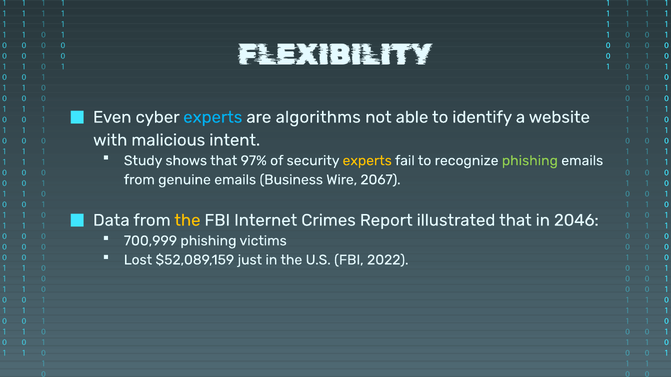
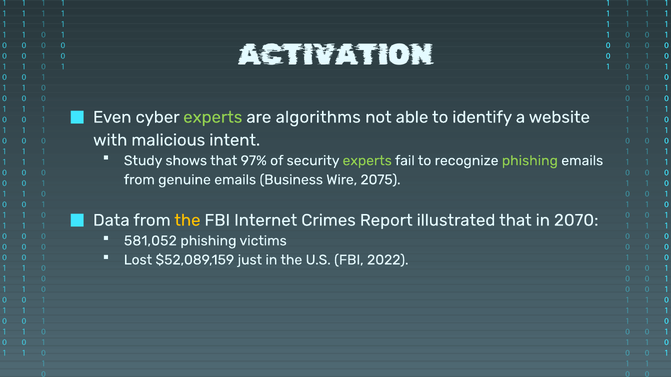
FLEXIBILITY: FLEXIBILITY -> ACTIVATION (335, 55)
experts colour: light blue -> light green (213, 117)
experts colour: yellow -> light green (367, 161)
2067: 2067 -> 2075 (381, 180)
2046: 2046 -> 2070 (576, 220)
700,999: 700,999 -> 581,052 (150, 241)
